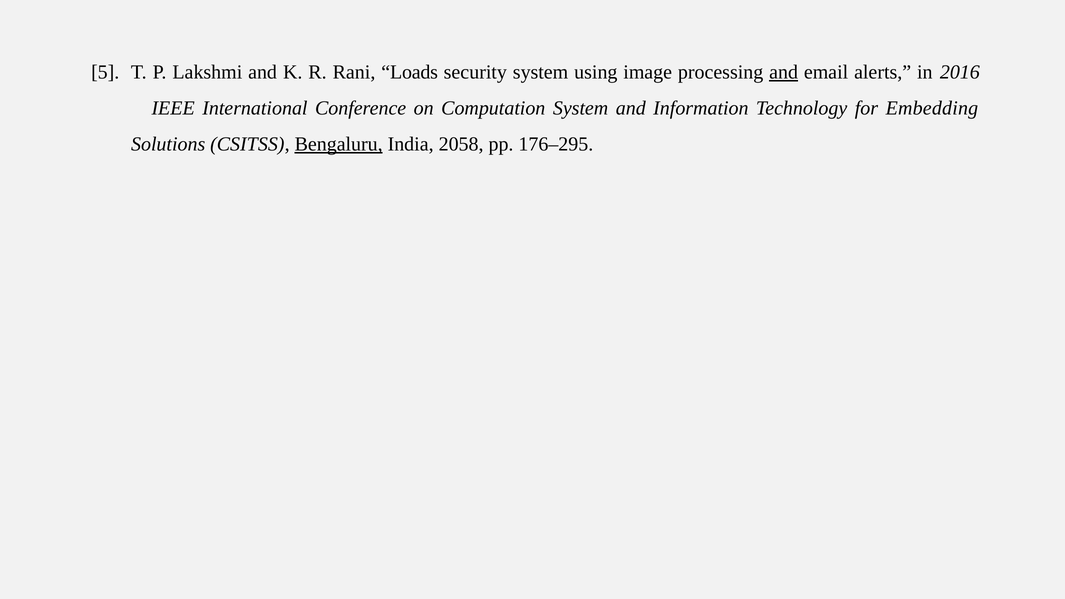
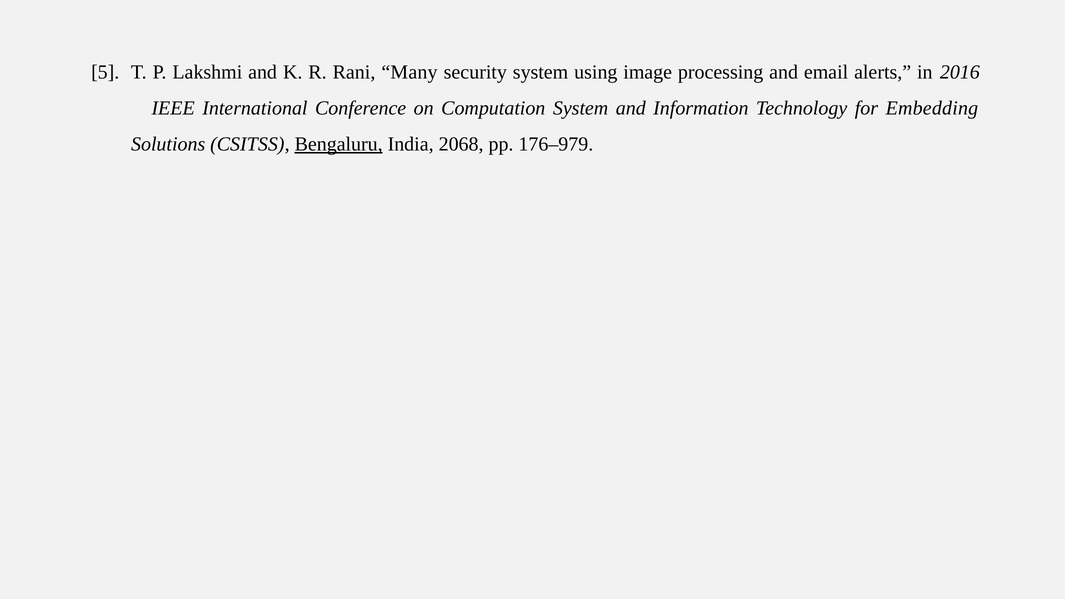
Loads: Loads -> Many (409, 72)
and underline: present -> none (784, 72)
2058: 2058 -> 2068 (461, 144)
176–295: 176–295 -> 176–979 (556, 144)
